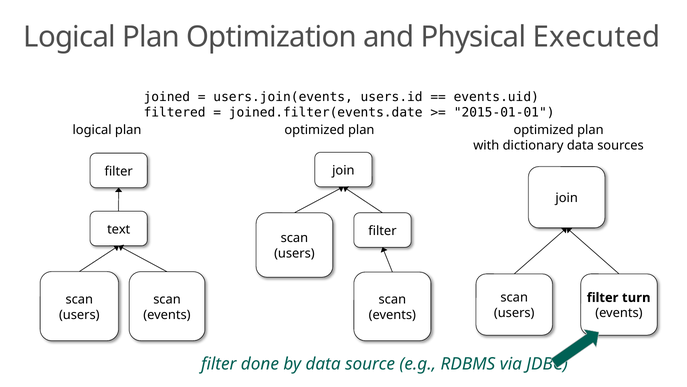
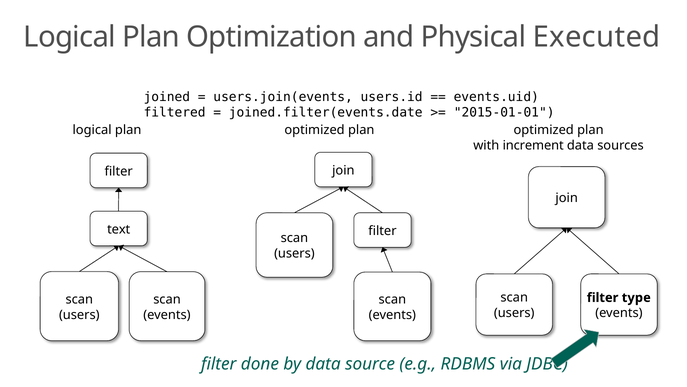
dictionary: dictionary -> increment (533, 145)
turn: turn -> type (636, 297)
